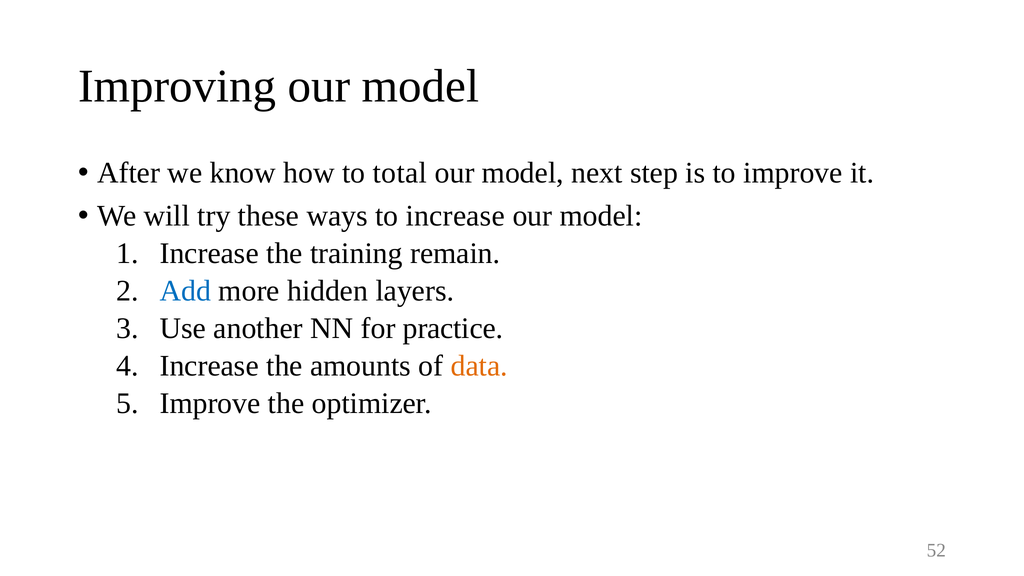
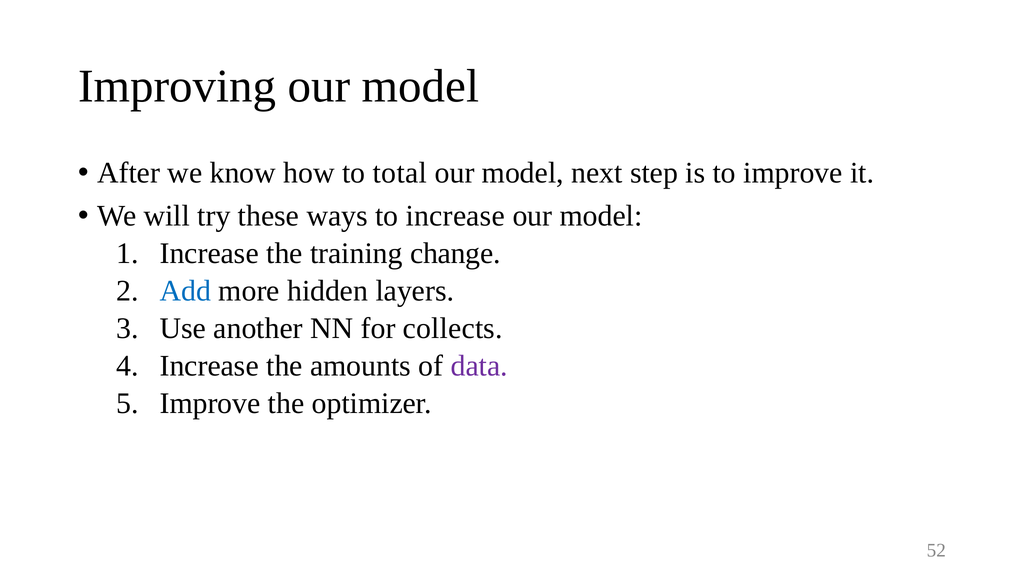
remain: remain -> change (455, 253)
practice: practice -> collects (453, 329)
data colour: orange -> purple (479, 366)
